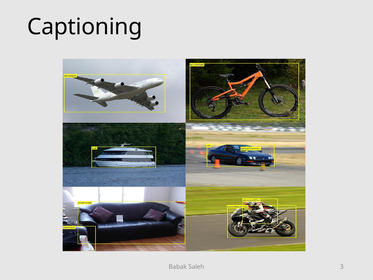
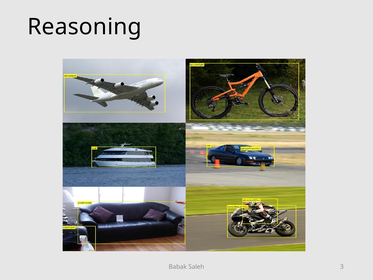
Captioning: Captioning -> Reasoning (85, 27)
